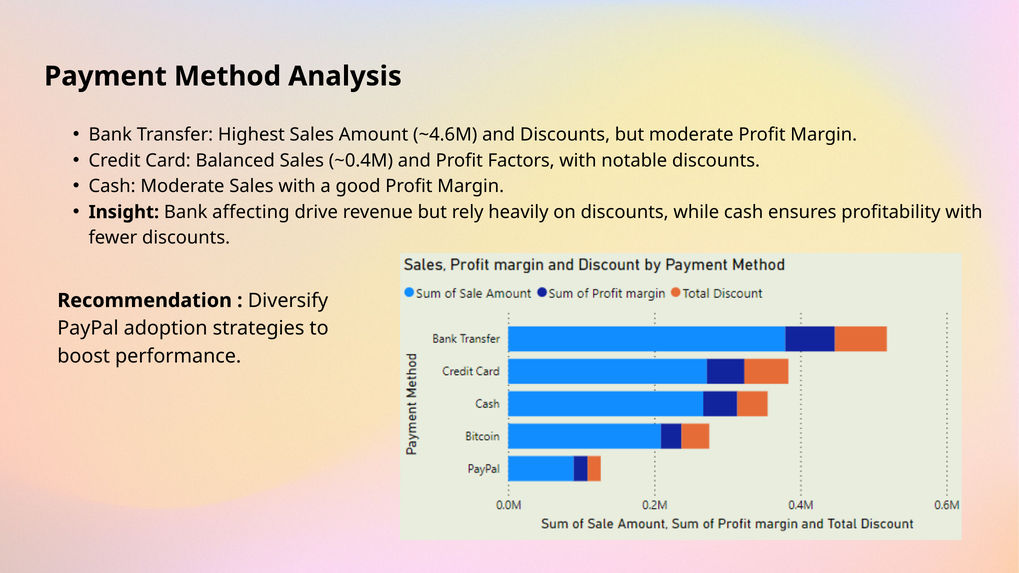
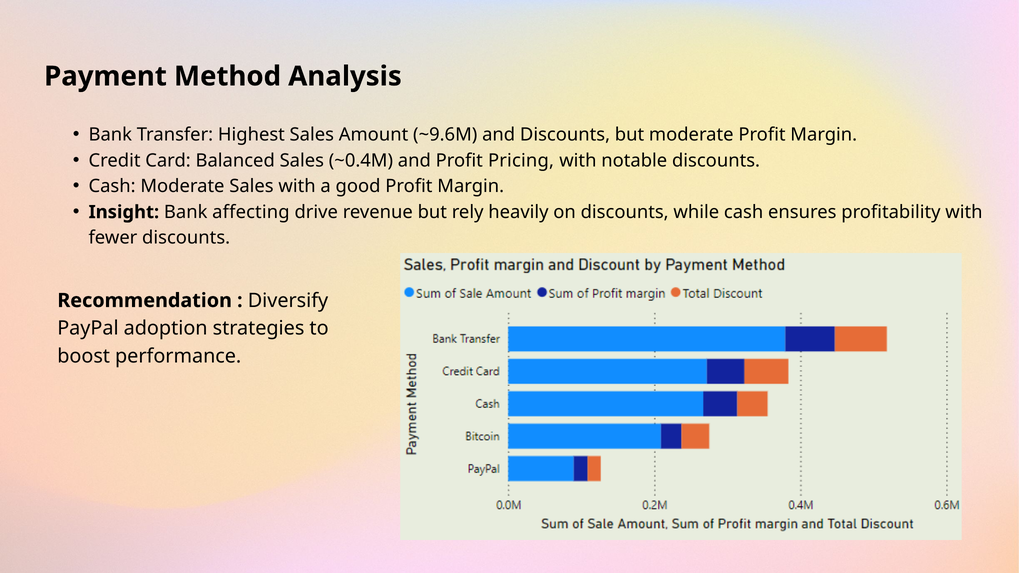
~4.6M: ~4.6M -> ~9.6M (445, 135)
Factors: Factors -> Pricing (521, 161)
